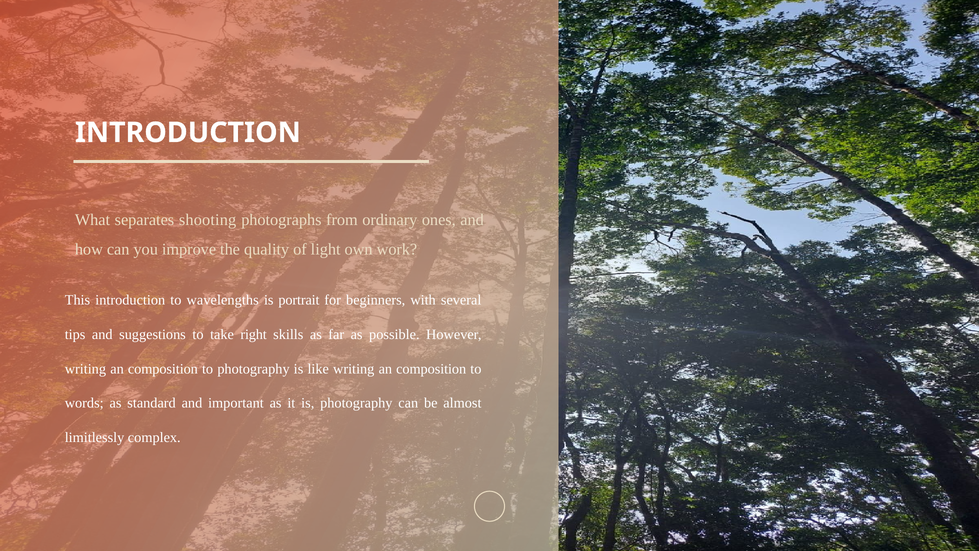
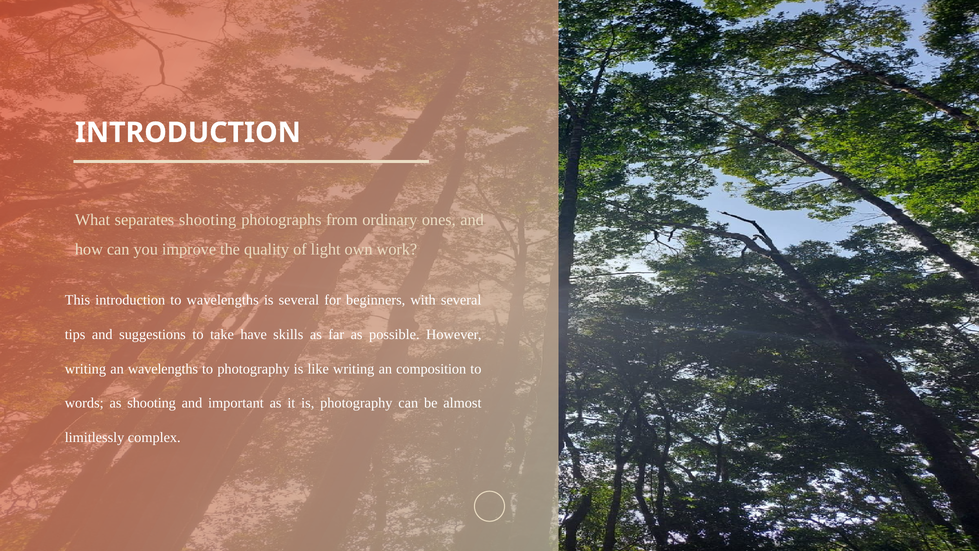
is portrait: portrait -> several (299, 300)
right: right -> have (254, 334)
composition: composition -> wavelengths (163, 369)
as standard: standard -> shooting (152, 403)
